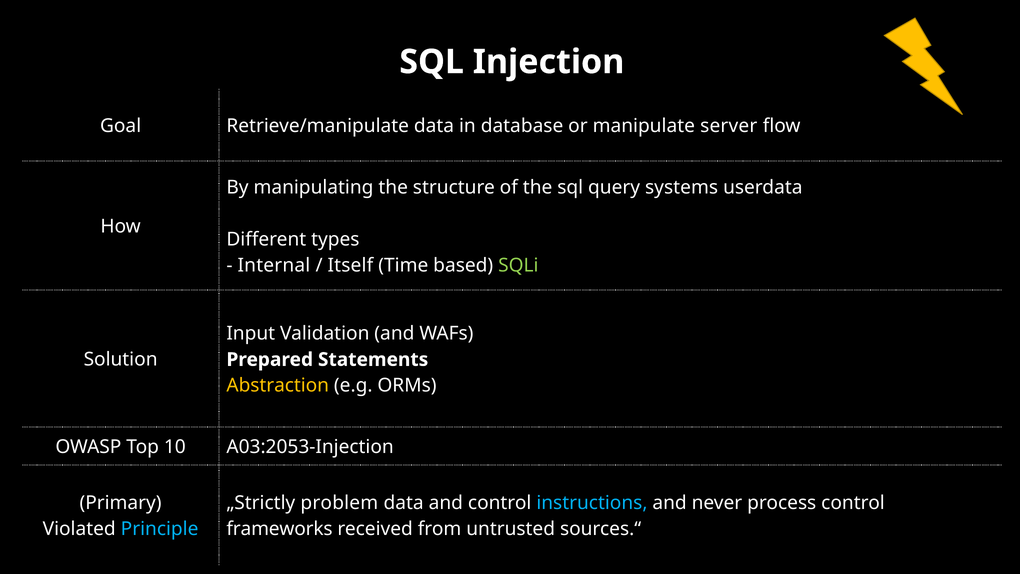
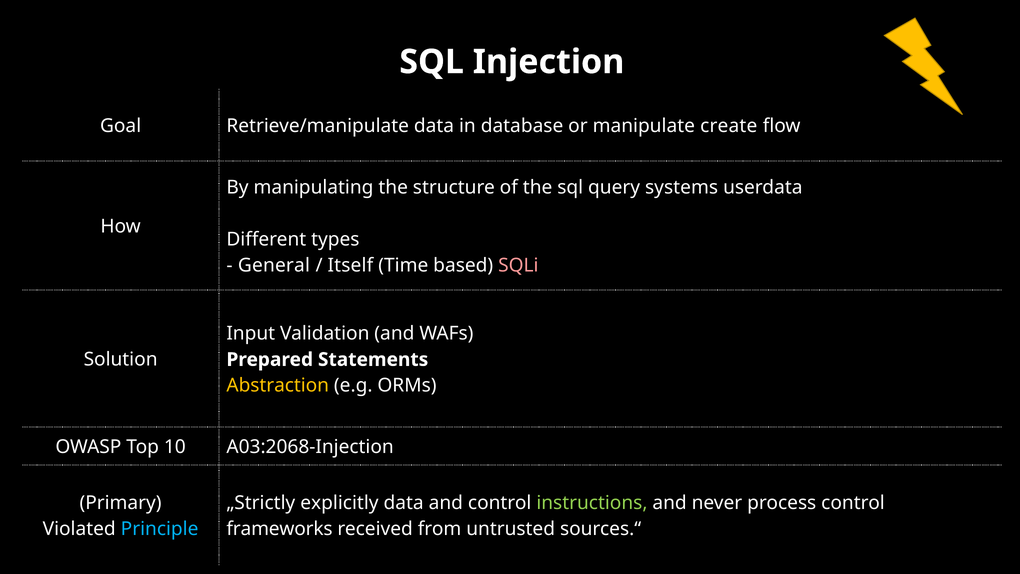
server: server -> create (729, 126)
Internal: Internal -> General (274, 266)
SQLi colour: light green -> pink (518, 266)
A03:2053-Injection: A03:2053-Injection -> A03:2068-Injection (310, 447)
problem: problem -> explicitly (339, 503)
instructions colour: light blue -> light green (592, 503)
